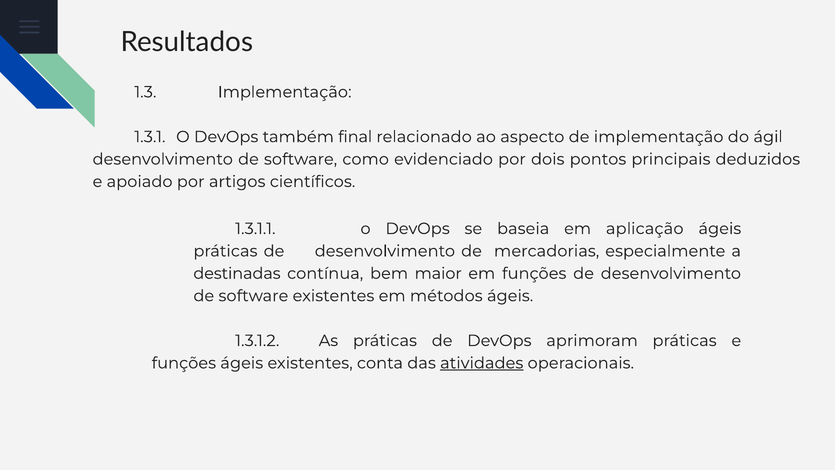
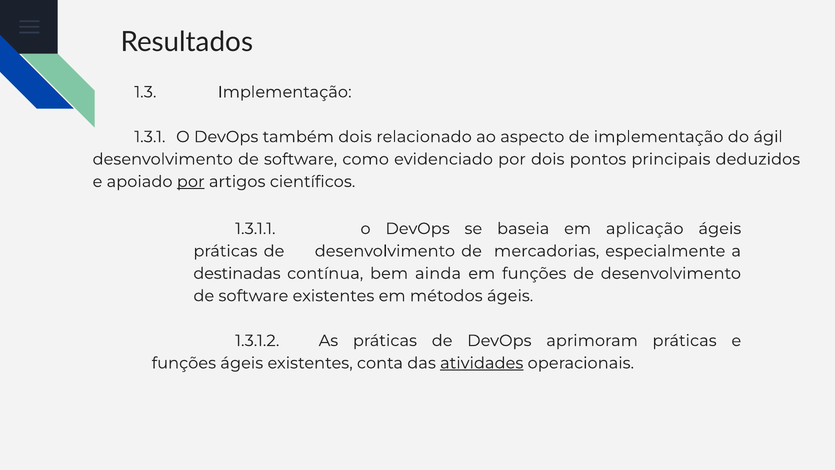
também final: final -> dois (355, 137)
por underline: none -> present (191, 182)
maior: maior -> ainda (438, 273)
